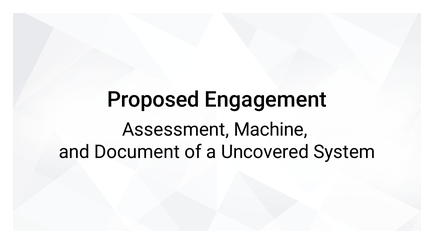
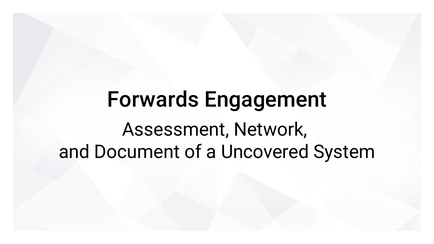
Proposed: Proposed -> Forwards (153, 100)
Machine: Machine -> Network (270, 130)
